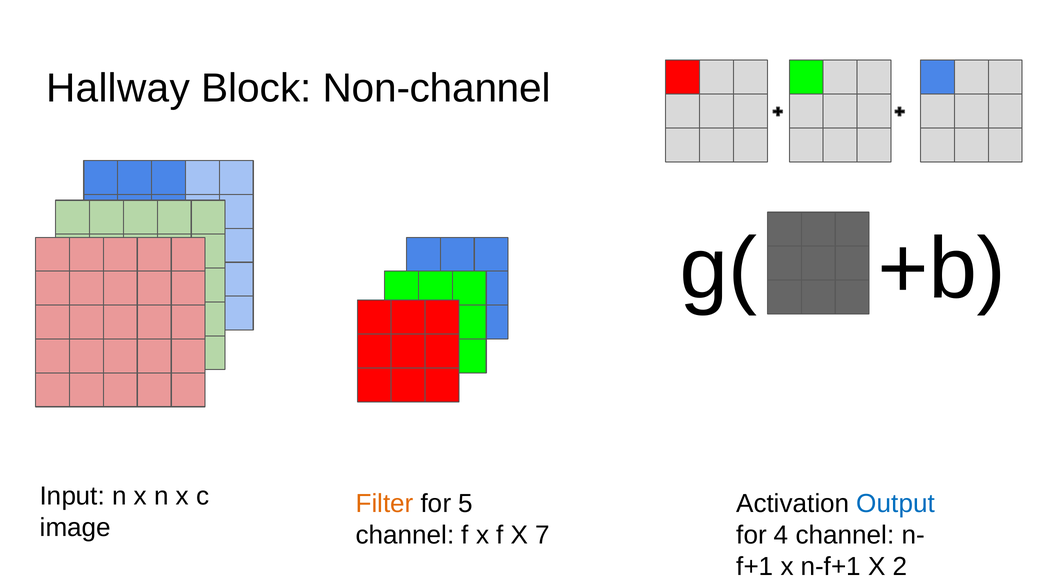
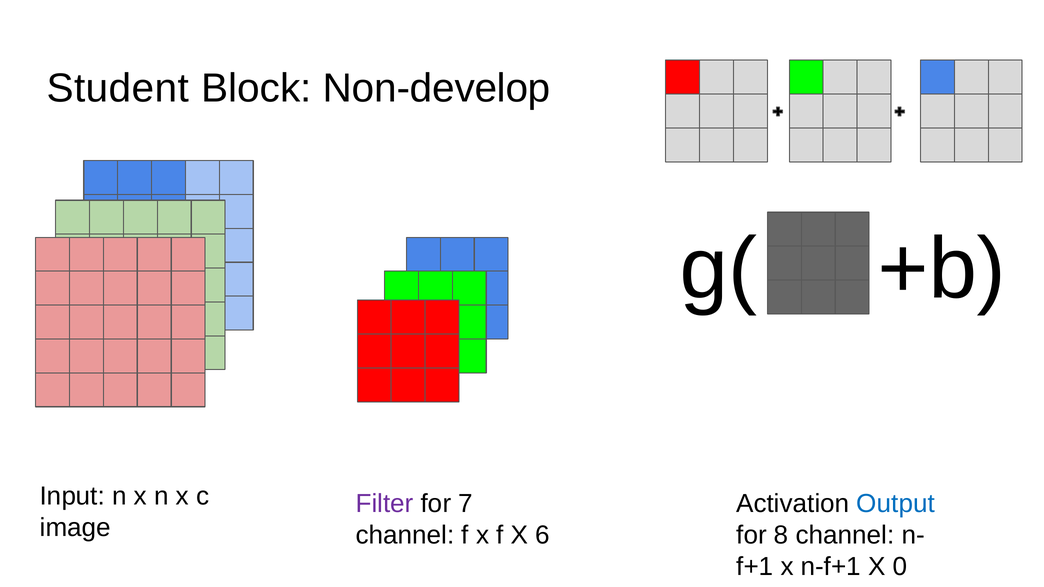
Hallway: Hallway -> Student (118, 88)
Non-channel: Non-channel -> Non-develop (437, 88)
Filter colour: orange -> purple (385, 504)
5: 5 -> 7 (466, 504)
7: 7 -> 6 (543, 535)
4: 4 -> 8 (781, 535)
2: 2 -> 0 (900, 567)
